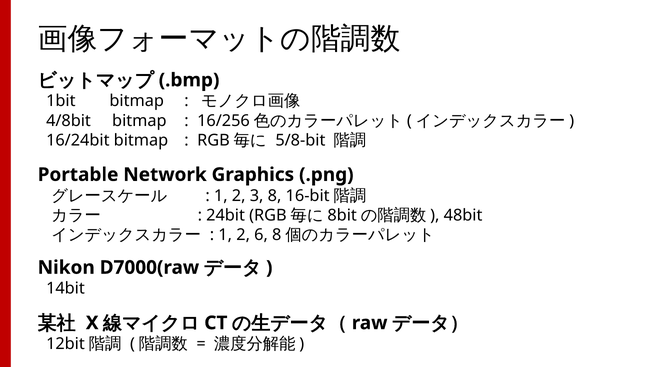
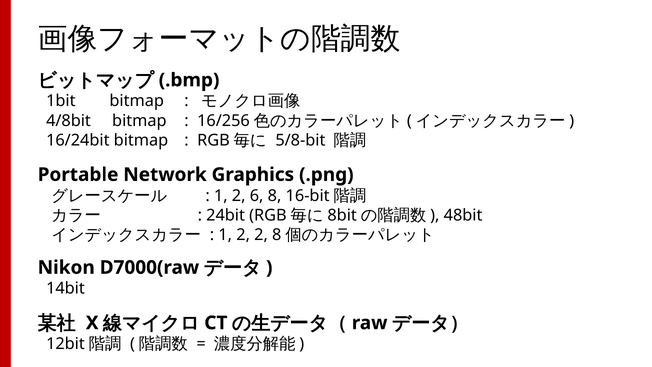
3: 3 -> 6 (257, 196)
2 6: 6 -> 2 (261, 235)
